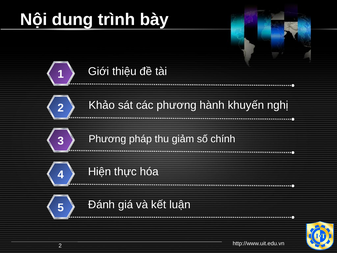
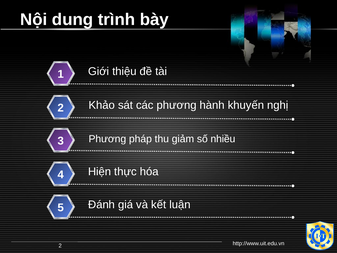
chính: chính -> nhiều (223, 139)
